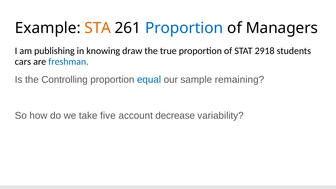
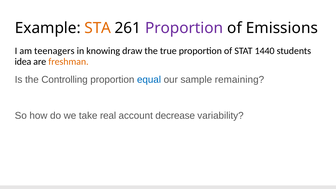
Proportion colour: blue -> purple (184, 28)
Managers: Managers -> Emissions (282, 28)
publishing: publishing -> teenagers (54, 51)
2918: 2918 -> 1440 (265, 51)
cars: cars -> idea (23, 62)
freshman colour: blue -> orange (68, 62)
five: five -> real (108, 116)
